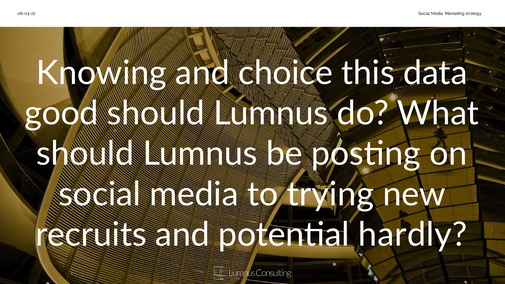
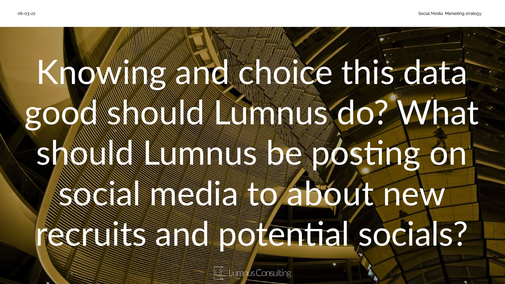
trying: trying -> about (330, 194)
hardly: hardly -> socials (413, 235)
